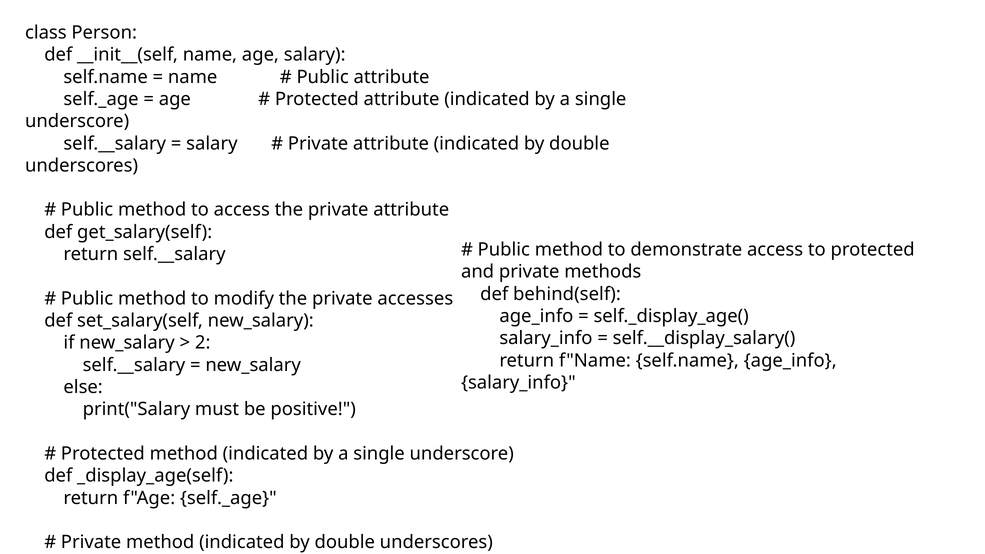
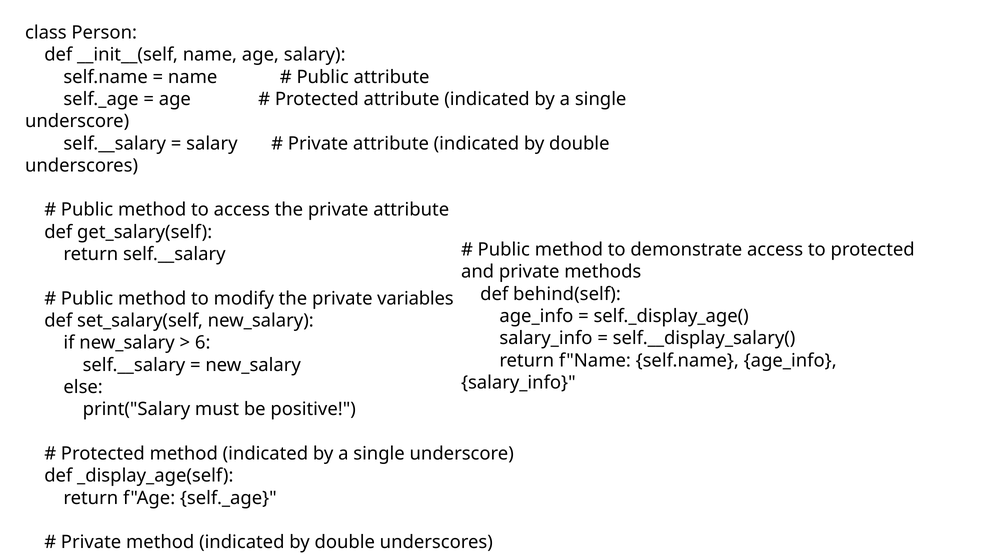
accesses: accesses -> variables (415, 299)
2: 2 -> 6 (203, 343)
